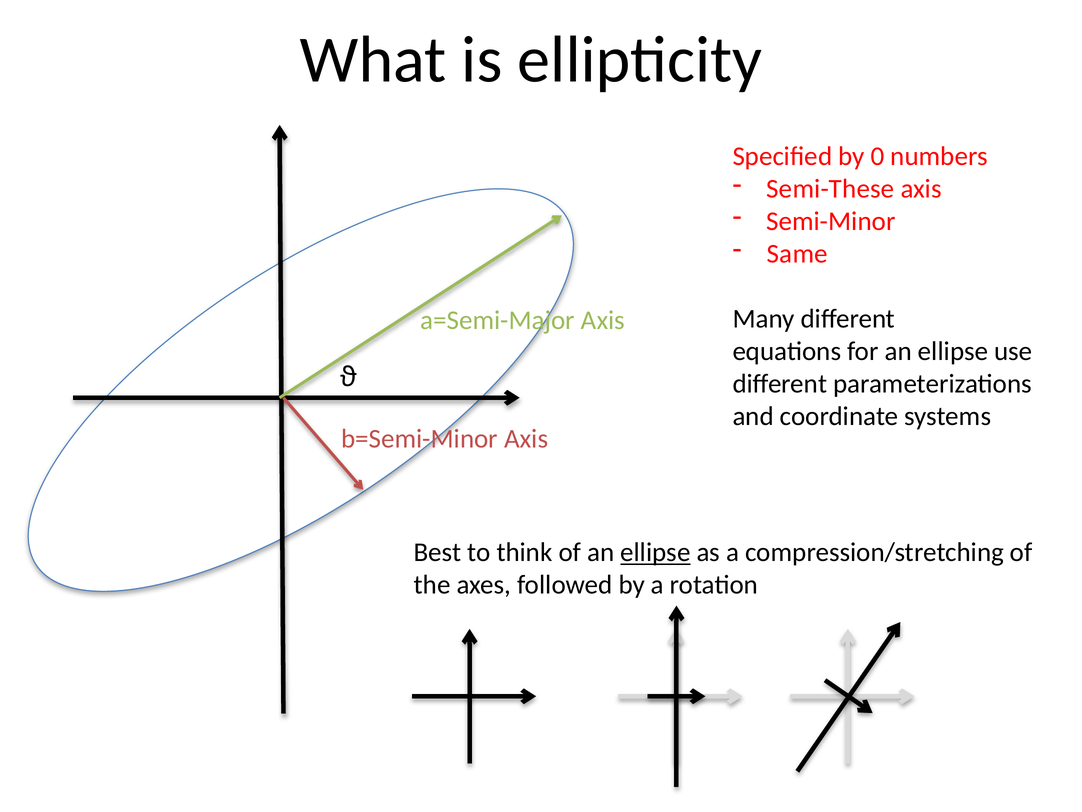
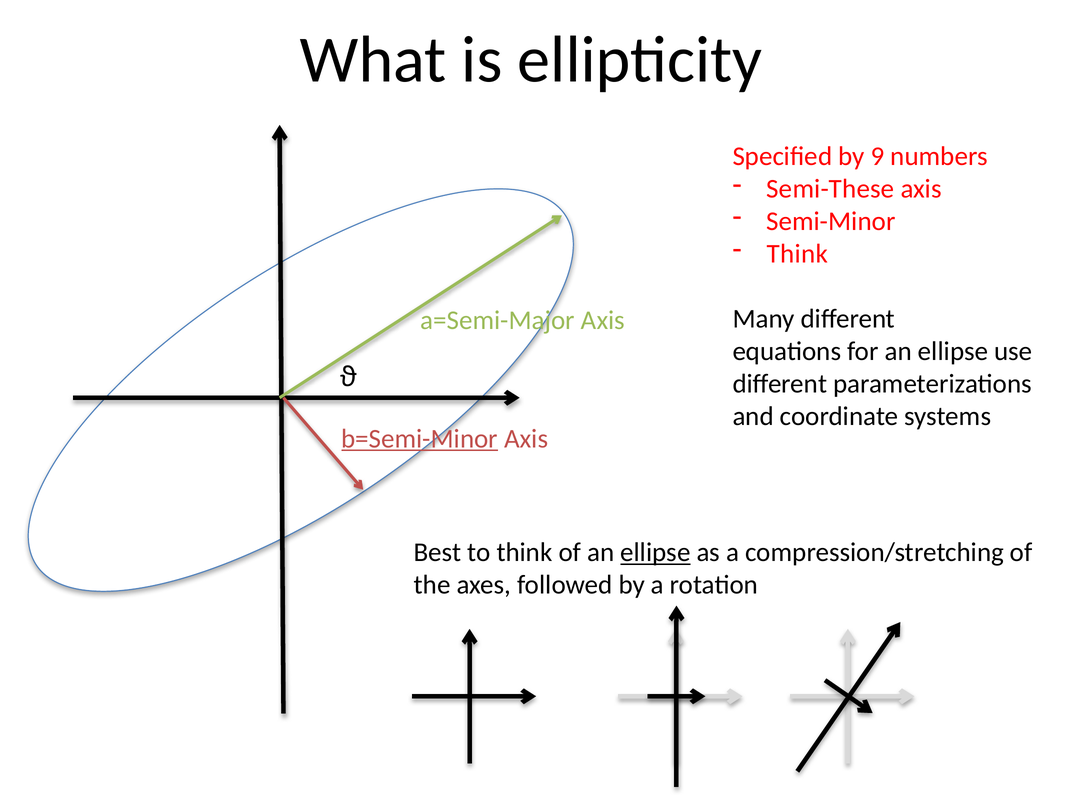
0: 0 -> 9 (877, 156)
Same: Same -> Think (797, 254)
b=Semi-Minor underline: none -> present (420, 439)
